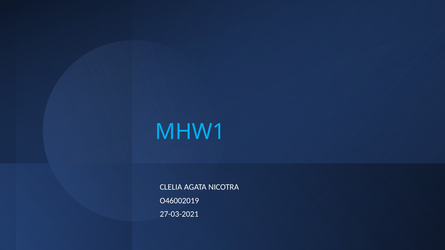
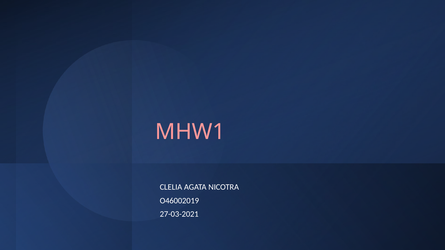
MHW1 colour: light blue -> pink (190, 132)
